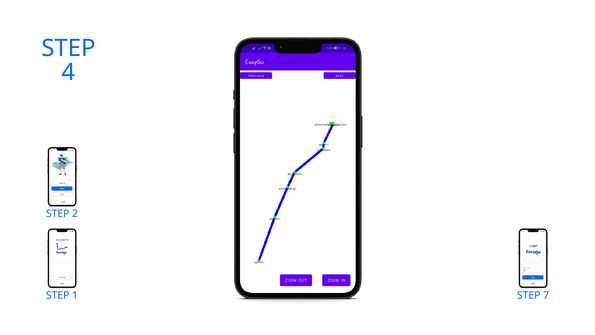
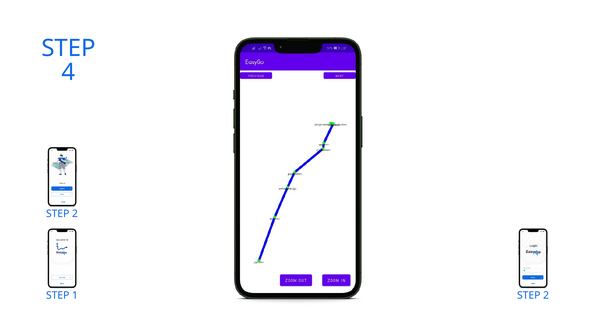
7: 7 -> 2 (546, 295)
